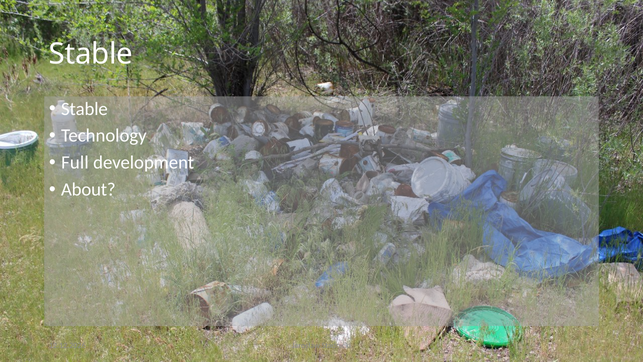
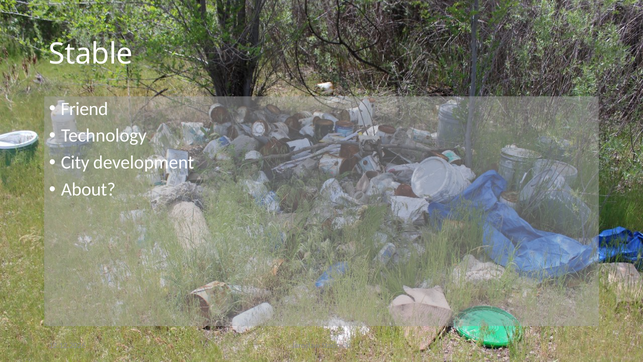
Stable: Stable -> Friend (84, 109)
Full: Full -> City (75, 163)
